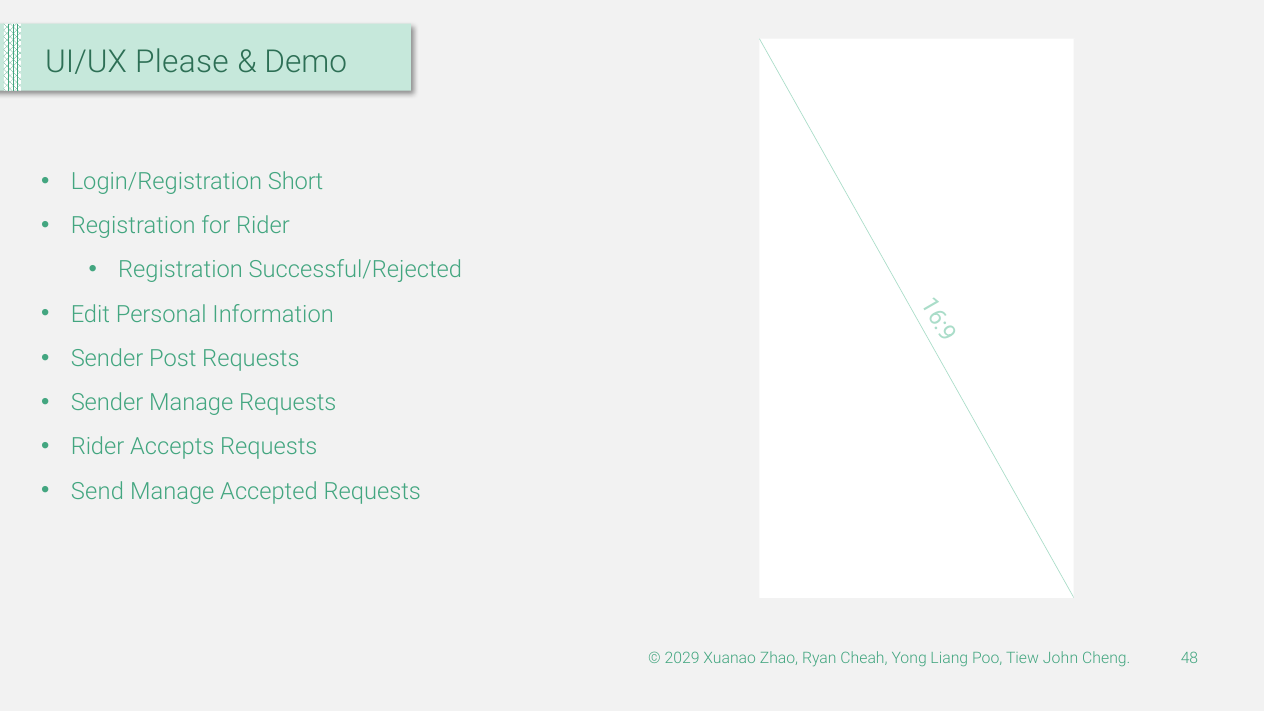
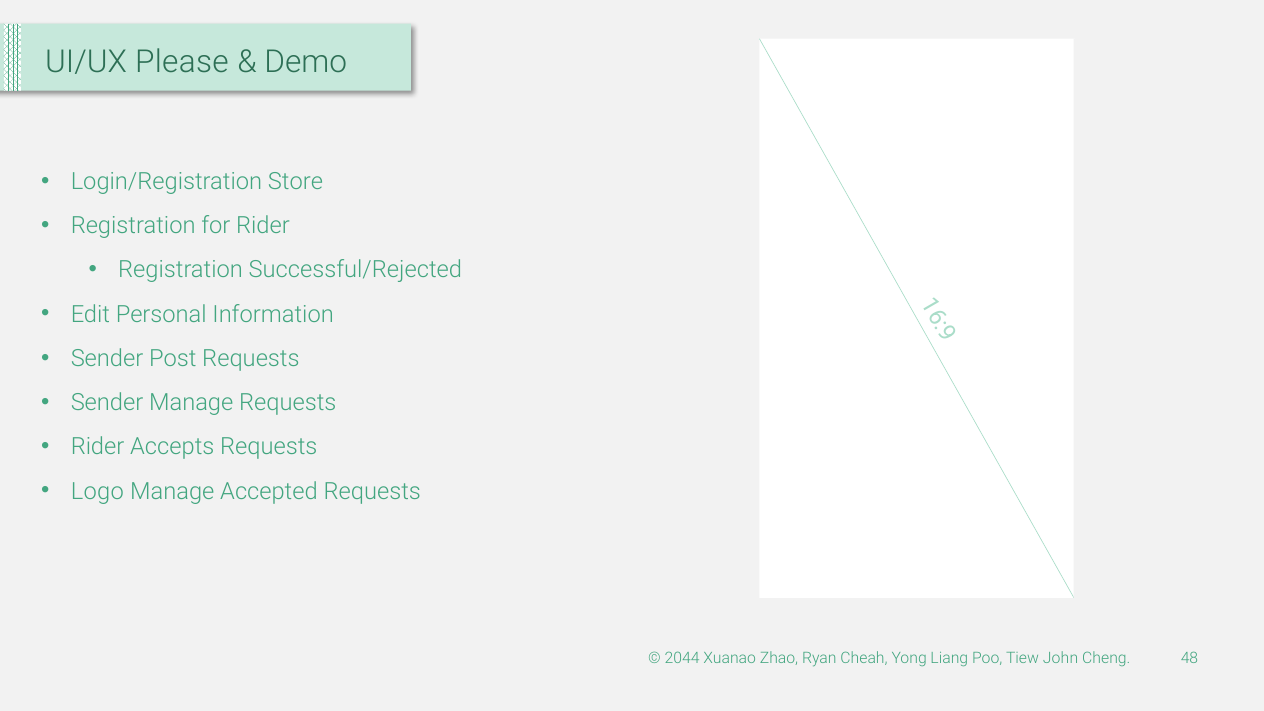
Short: Short -> Store (296, 182)
Send: Send -> Logo (97, 491)
2029: 2029 -> 2044 (682, 658)
